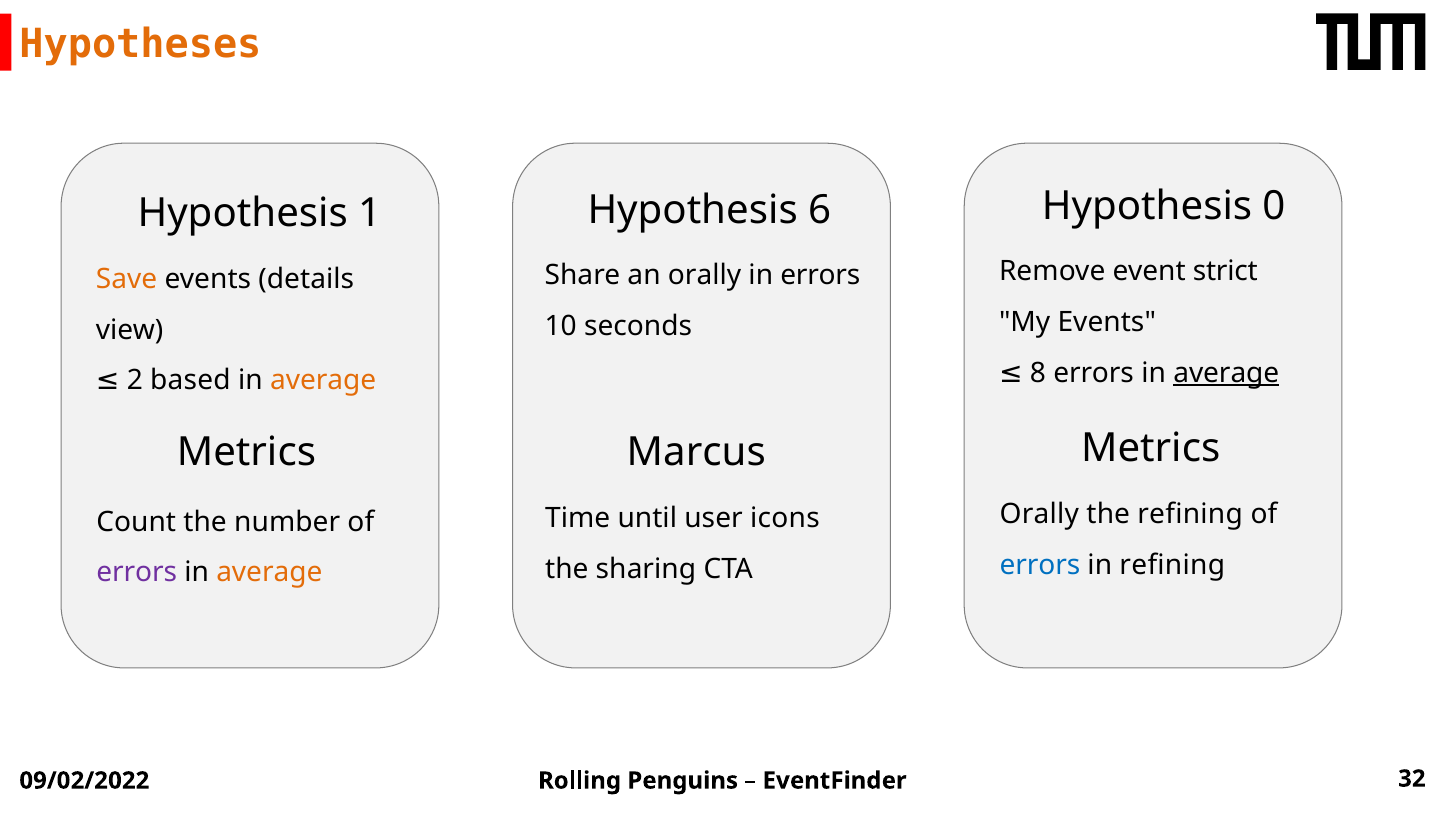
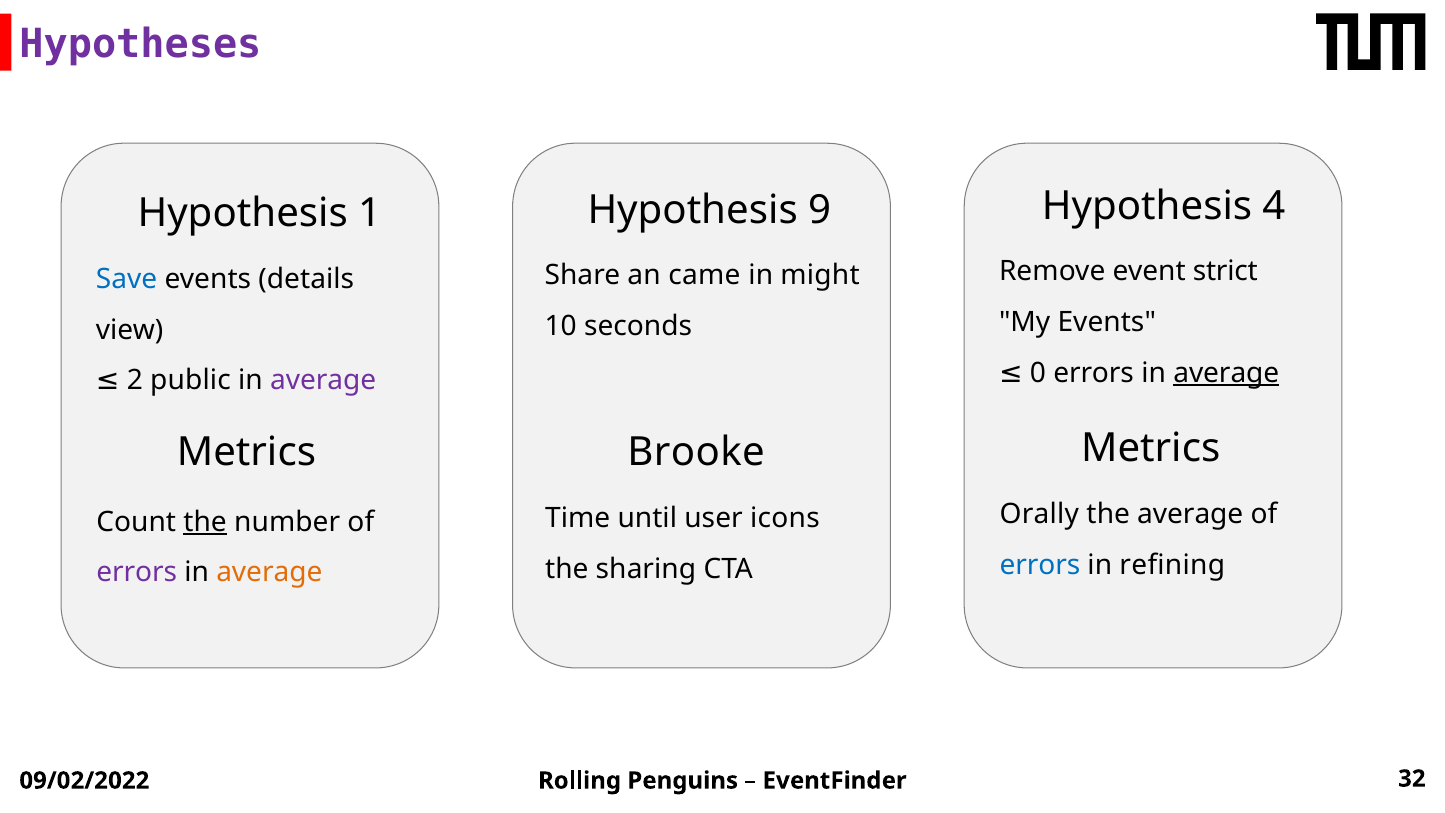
Hypotheses colour: orange -> purple (140, 45)
0: 0 -> 4 (1274, 207)
6: 6 -> 9 (820, 210)
an orally: orally -> came (704, 275)
in errors: errors -> might (820, 275)
Save colour: orange -> blue (127, 279)
8: 8 -> 0 (1038, 373)
based: based -> public (190, 380)
average colour: orange -> purple (323, 380)
Marcus: Marcus -> Brooke (696, 452)
the refining: refining -> average (1190, 514)
the underline: none -> present (205, 522)
